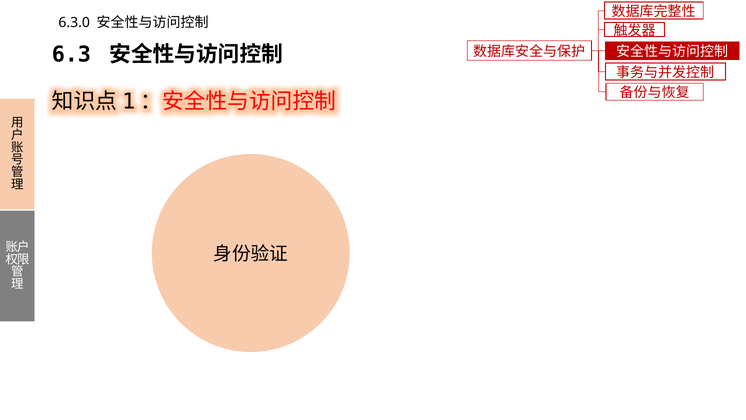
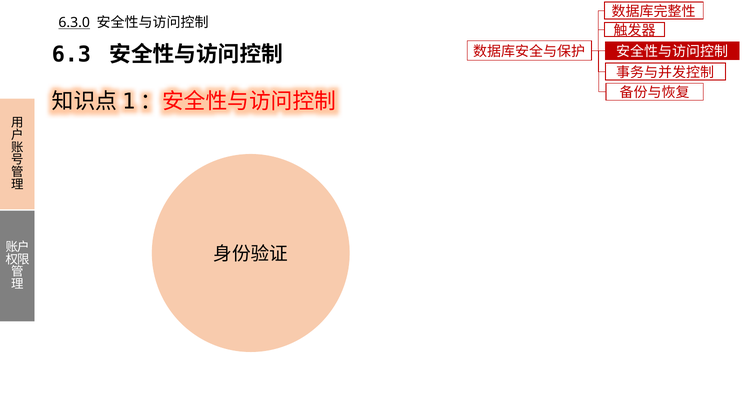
6.3.0 underline: none -> present (74, 23)
